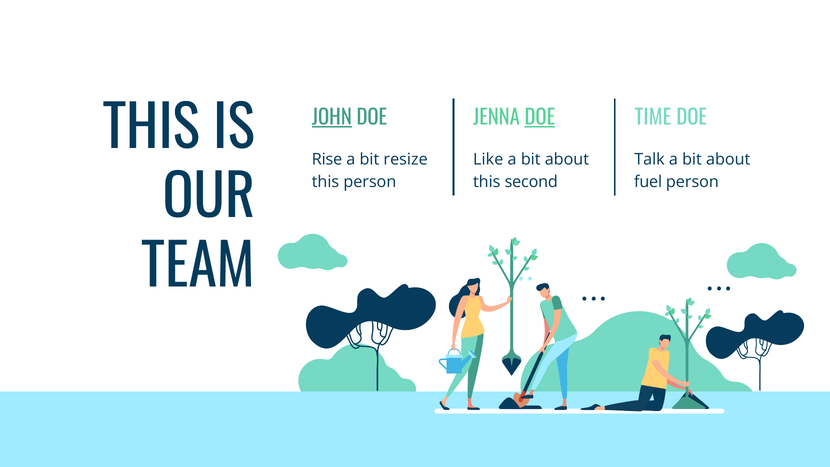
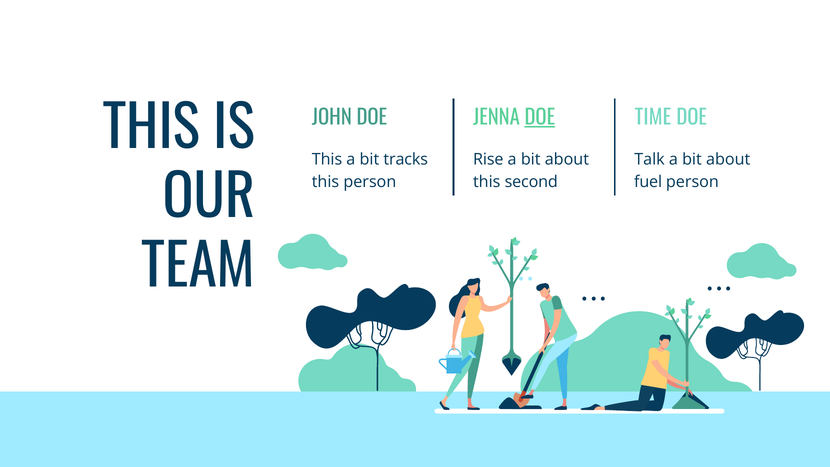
JOHN underline: present -> none (332, 118)
Rise: Rise -> This (327, 159)
resize: resize -> tracks (406, 159)
Like: Like -> Rise (488, 159)
